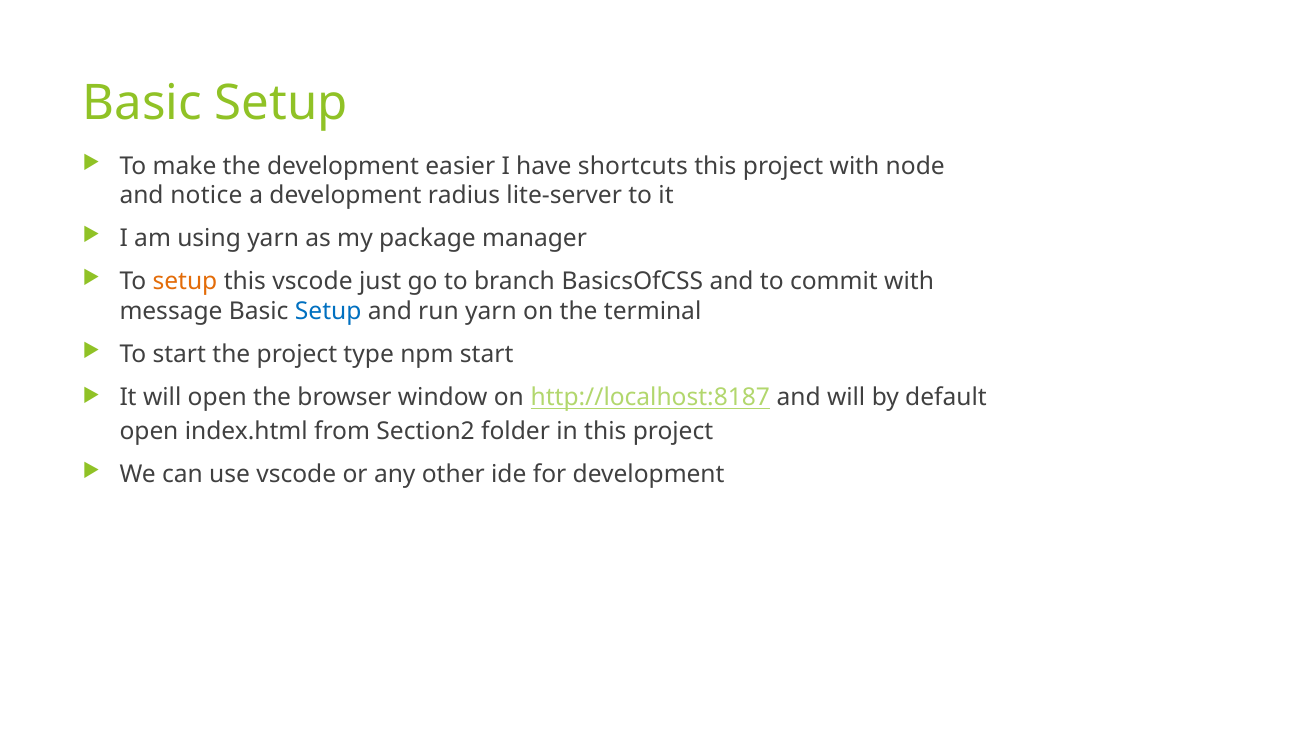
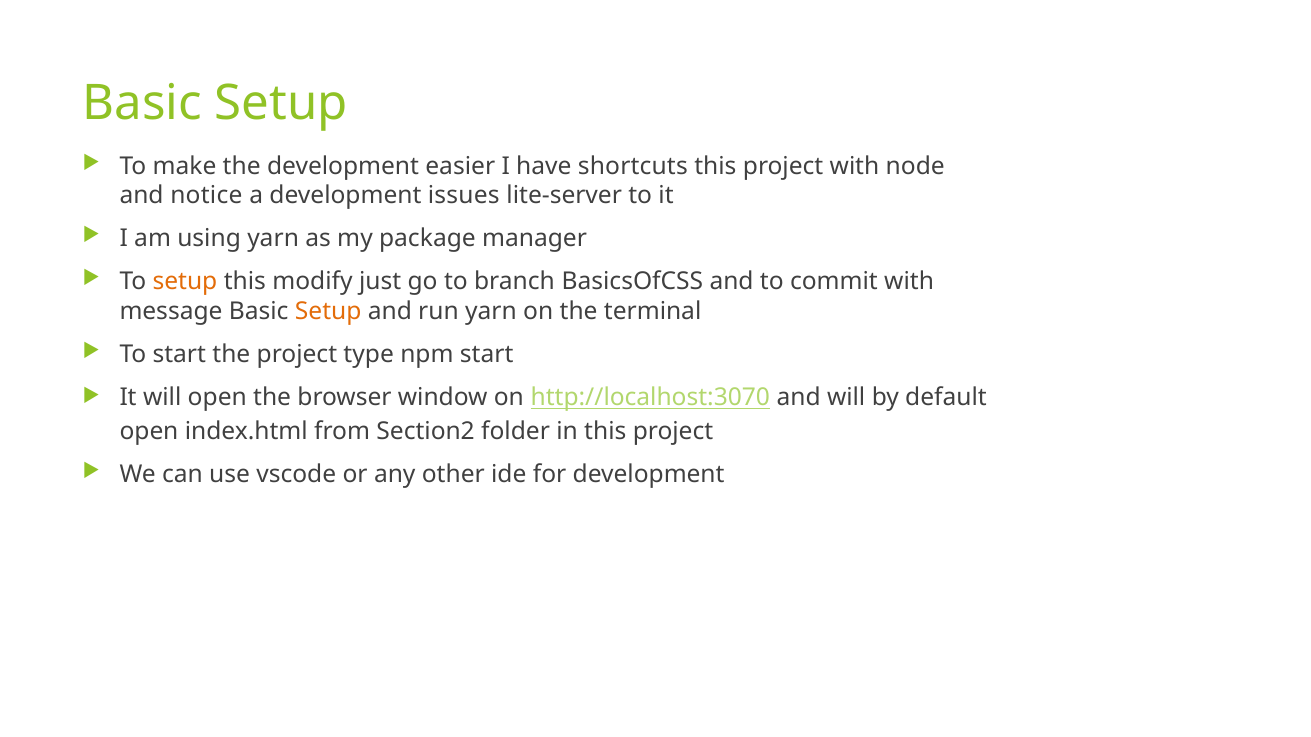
radius: radius -> issues (464, 196)
this vscode: vscode -> modify (312, 282)
Setup colour: blue -> orange (328, 312)
http://localhost:8187: http://localhost:8187 -> http://localhost:3070 (650, 398)
